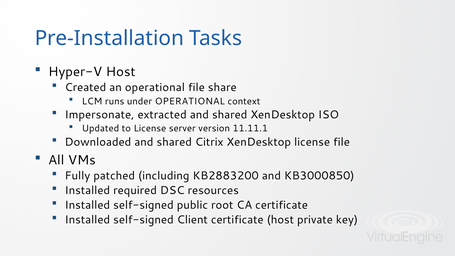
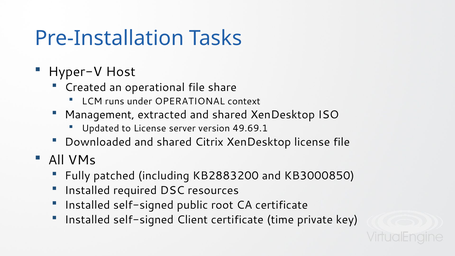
Impersonate: Impersonate -> Management (100, 115)
11.11.1: 11.11.1 -> 49.69.1 (250, 128)
certificate host: host -> time (280, 220)
